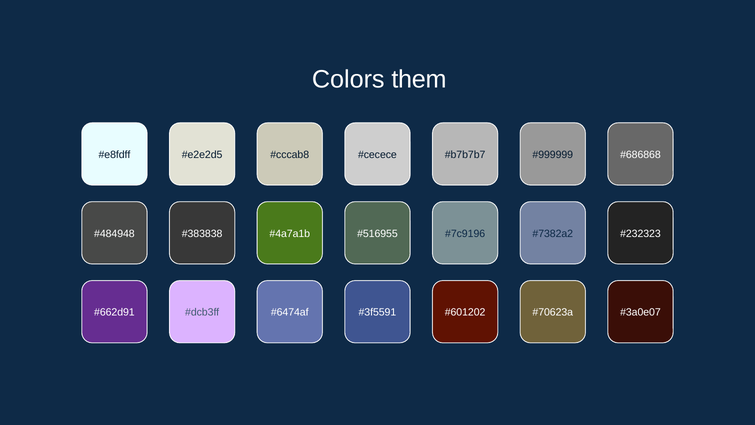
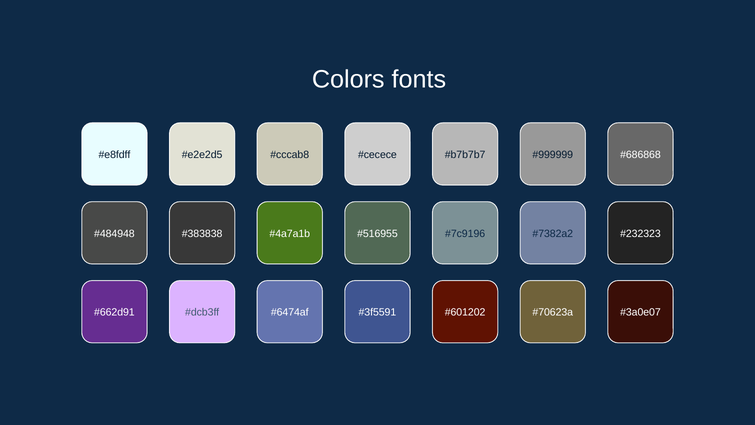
them: them -> fonts (419, 79)
